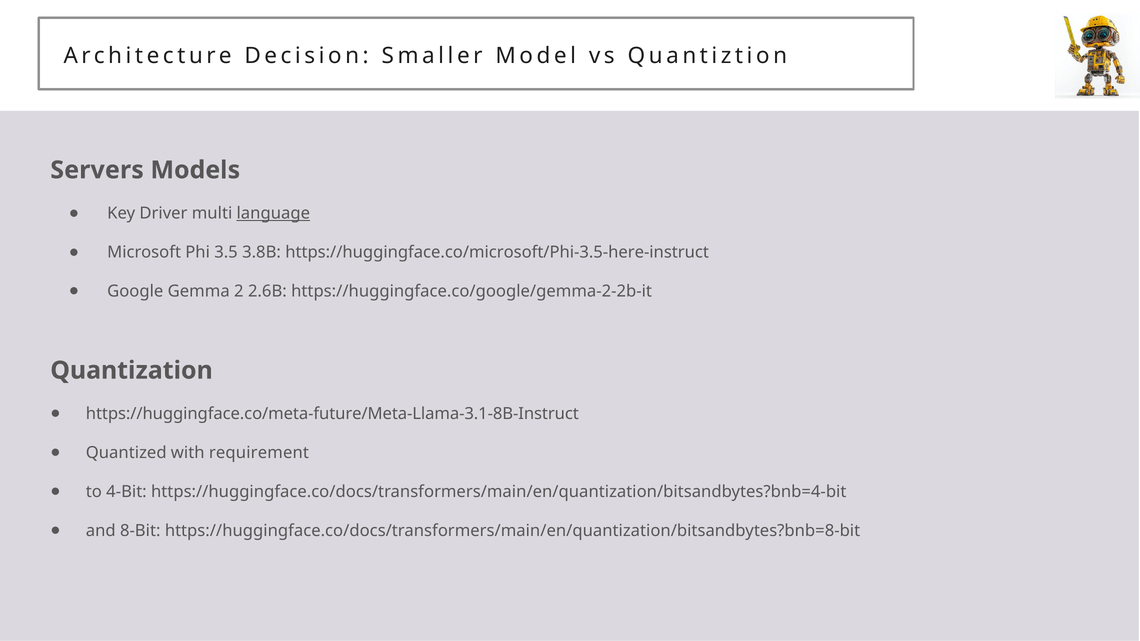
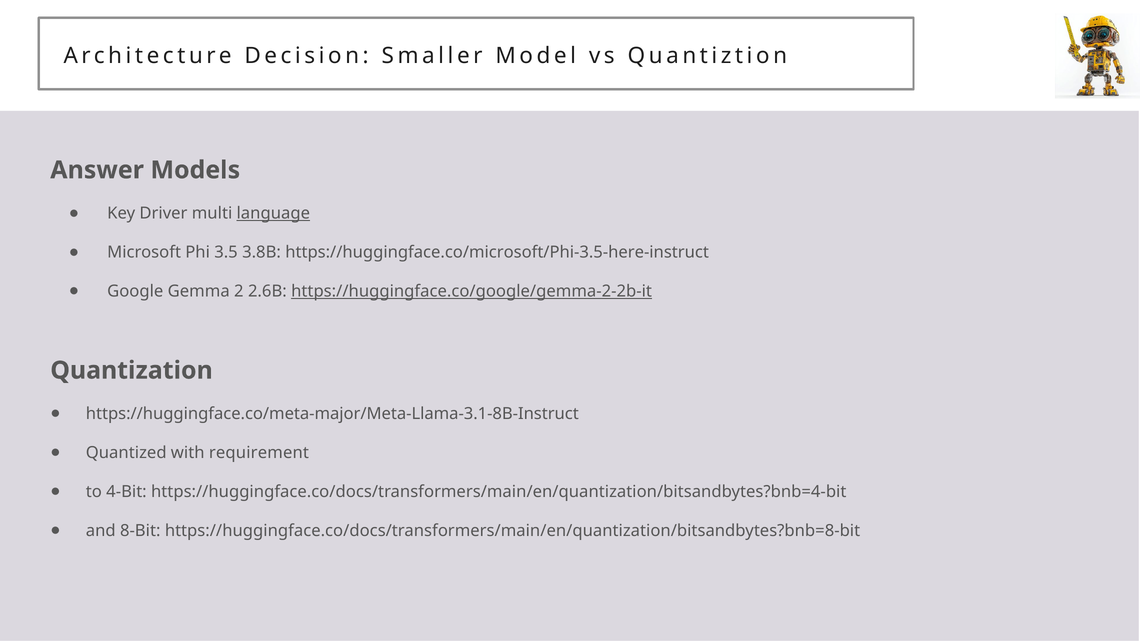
Servers: Servers -> Answer (97, 170)
https://huggingface.co/google/gemma-2-2b-it underline: none -> present (472, 291)
https://huggingface.co/meta-future/Meta-Llama-3.1-8B-Instruct: https://huggingface.co/meta-future/Meta-Llama-3.1-8B-Instruct -> https://huggingface.co/meta-major/Meta-Llama-3.1-8B-Instruct (332, 414)
